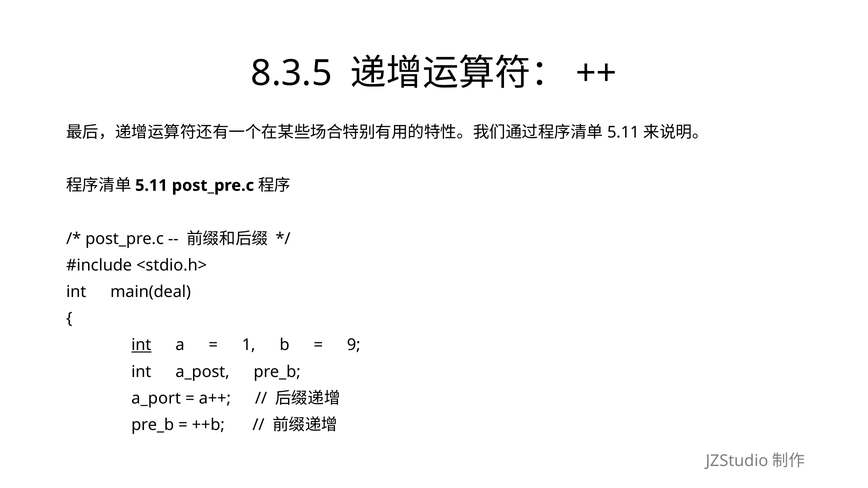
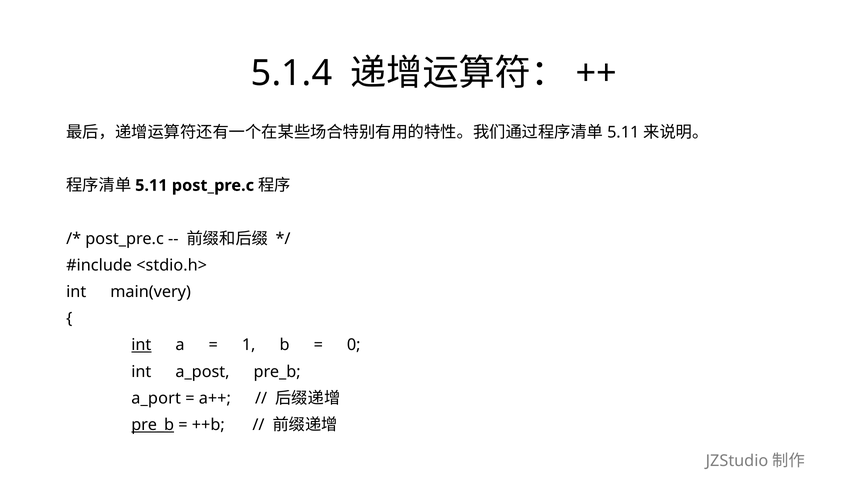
8.3.5: 8.3.5 -> 5.1.4 (292, 74)
main(deal: main(deal -> main(very (151, 292)
9: 9 -> 0 (354, 345)
pre_b underline: none -> present (153, 425)
